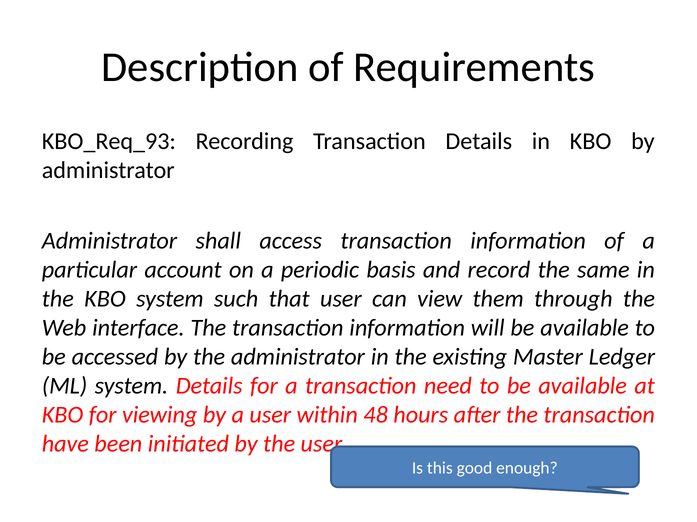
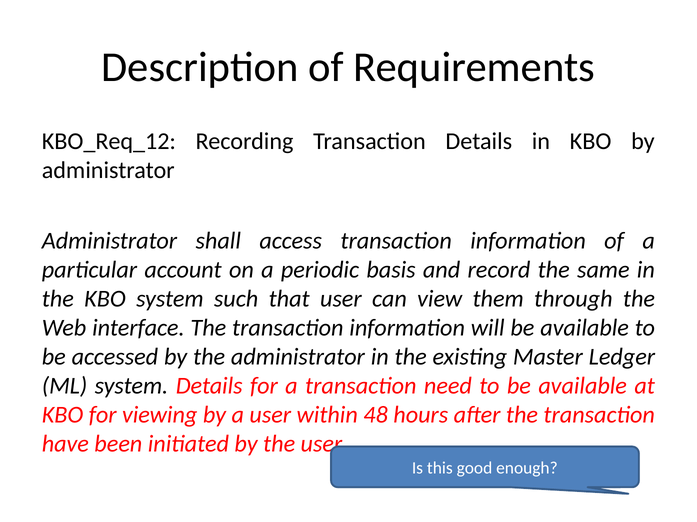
KBO_Req_93: KBO_Req_93 -> KBO_Req_12 (109, 142)
